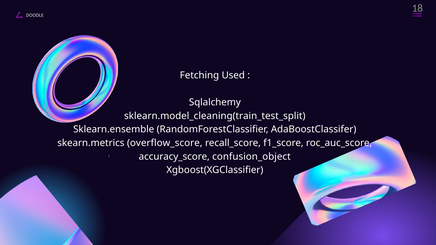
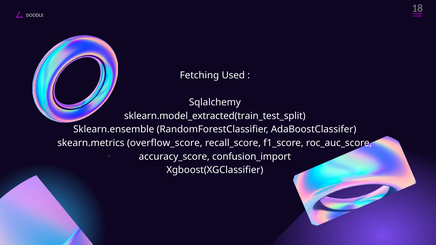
sklearn.model_cleaning(train_test_split: sklearn.model_cleaning(train_test_split -> sklearn.model_extracted(train_test_split (215, 116)
confusion_object: confusion_object -> confusion_import (252, 157)
